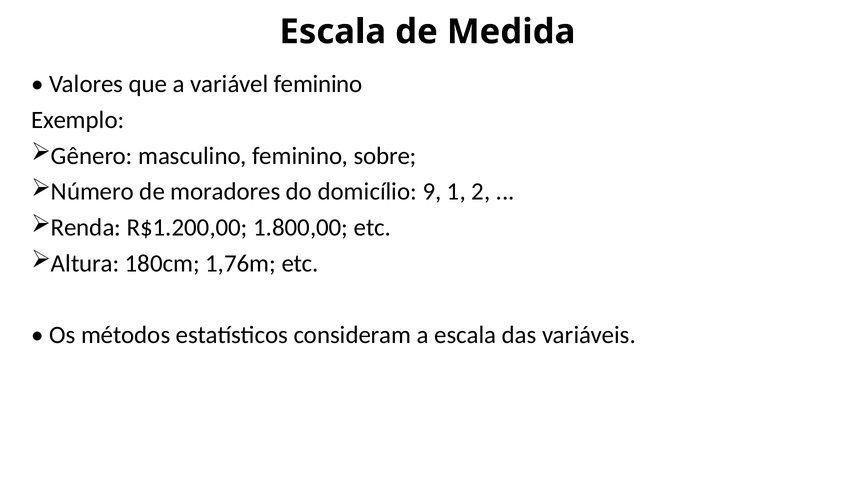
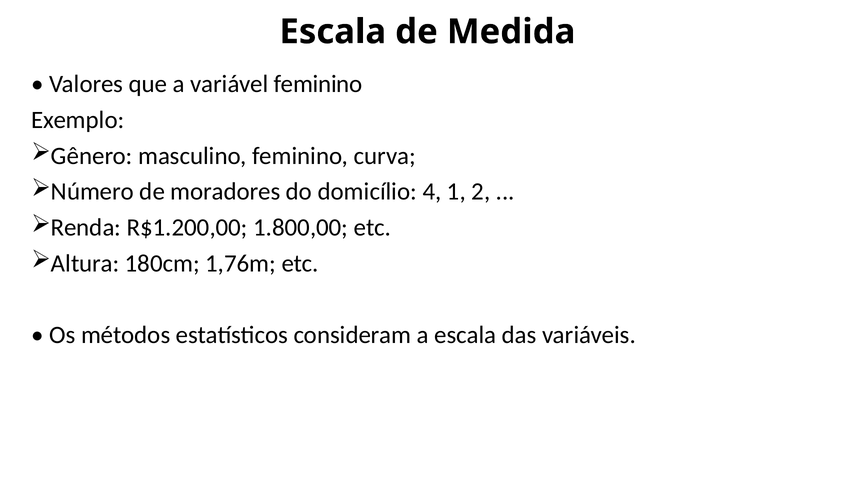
sobre: sobre -> curva (385, 156)
9: 9 -> 4 (432, 192)
